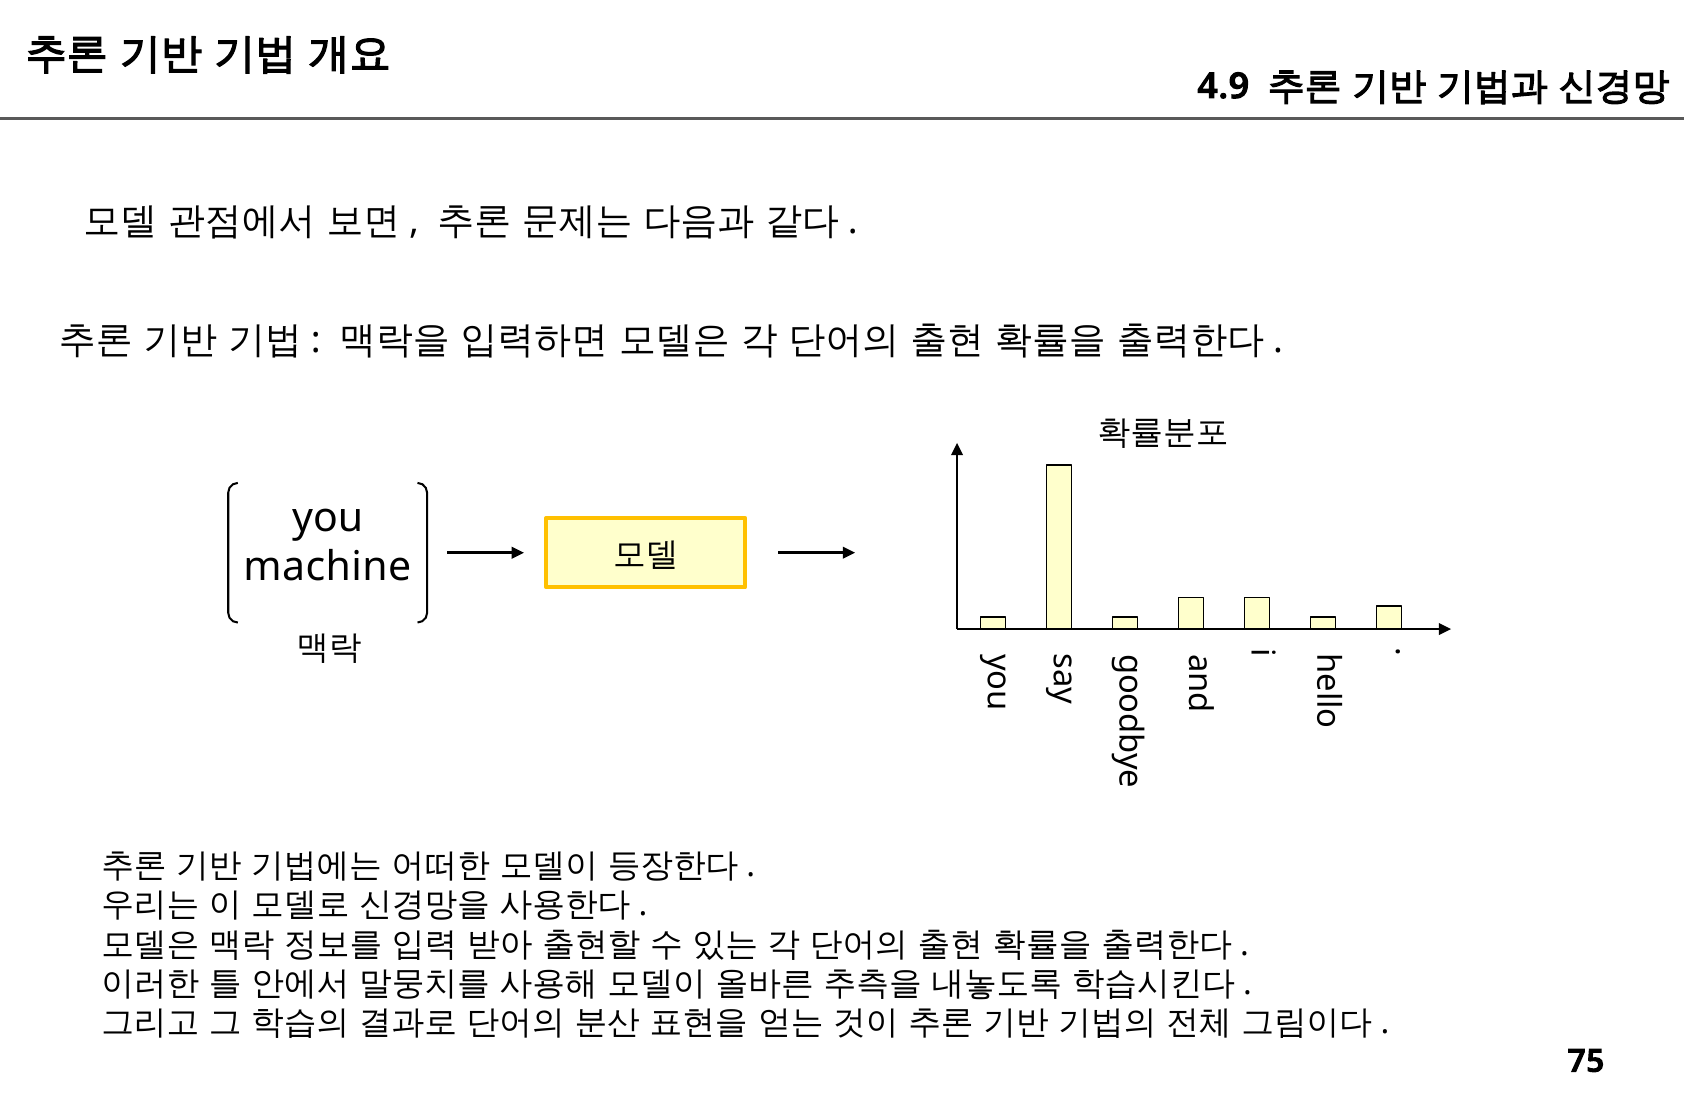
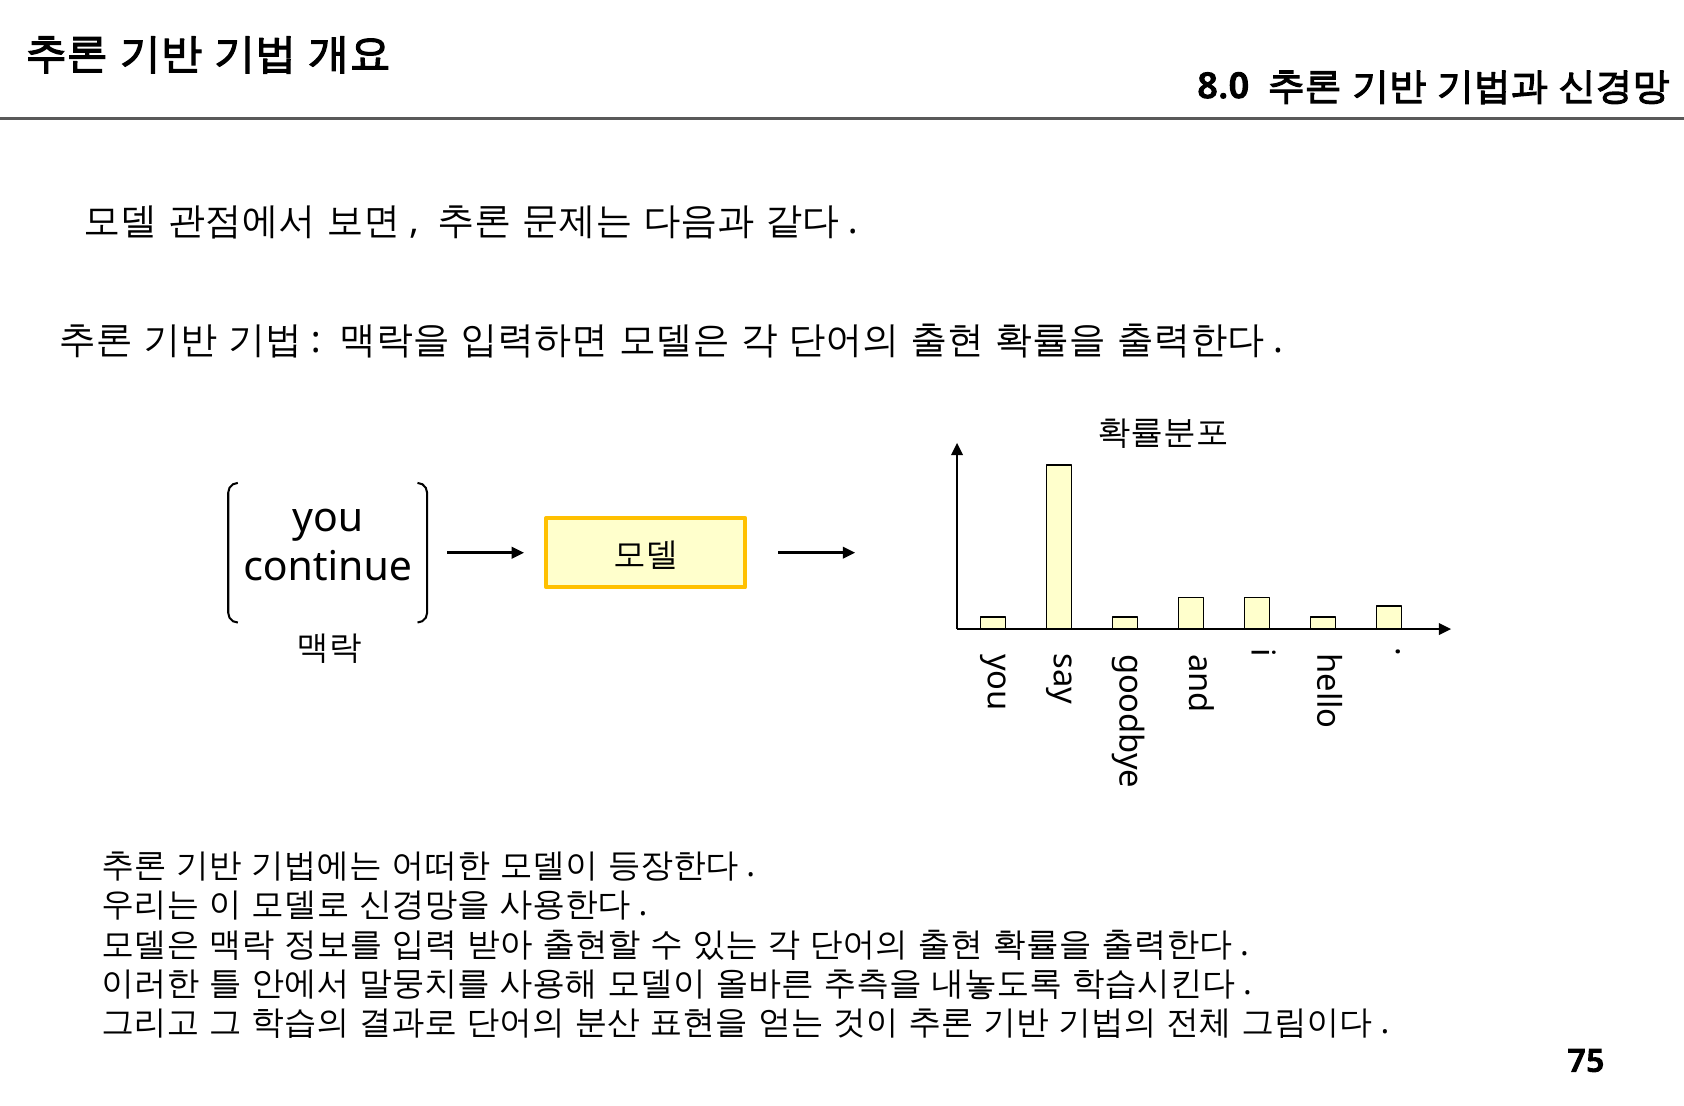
4.9: 4.9 -> 8.0 (1223, 86)
machine: machine -> continue (328, 567)
